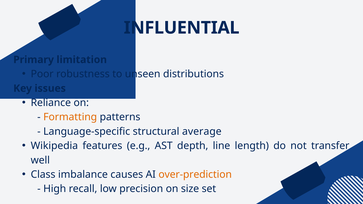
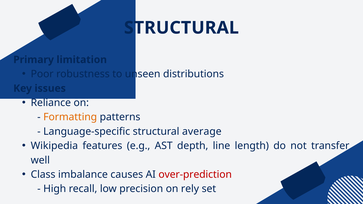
INFLUENTIAL: INFLUENTIAL -> STRUCTURAL (181, 28)
over-prediction colour: orange -> red (195, 175)
size: size -> rely (190, 189)
